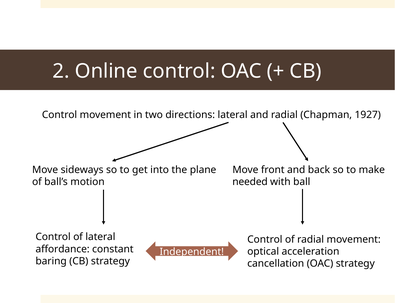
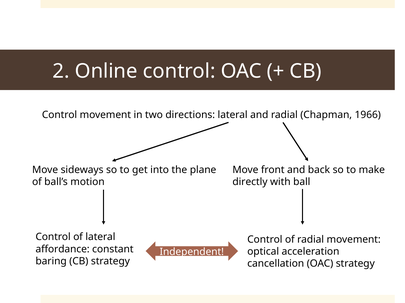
1927: 1927 -> 1966 (368, 115)
needed: needed -> directly (250, 182)
